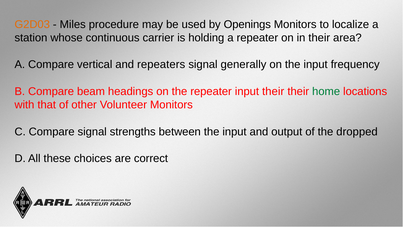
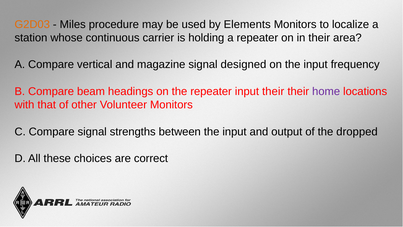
Openings: Openings -> Elements (247, 24)
repeaters: repeaters -> magazine (161, 65)
generally: generally -> designed (243, 65)
home colour: green -> purple (326, 91)
